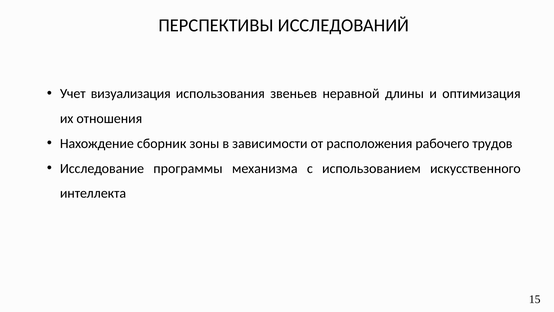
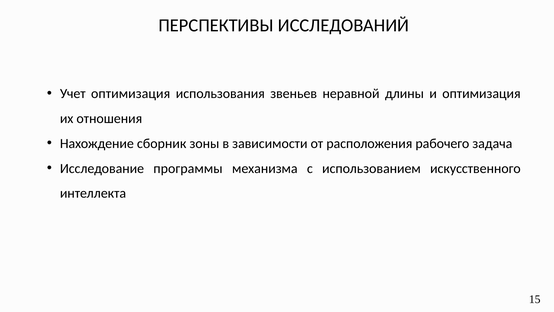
Учет визуализация: визуализация -> оптимизация (131, 93)
трудов: трудов -> задача (492, 143)
